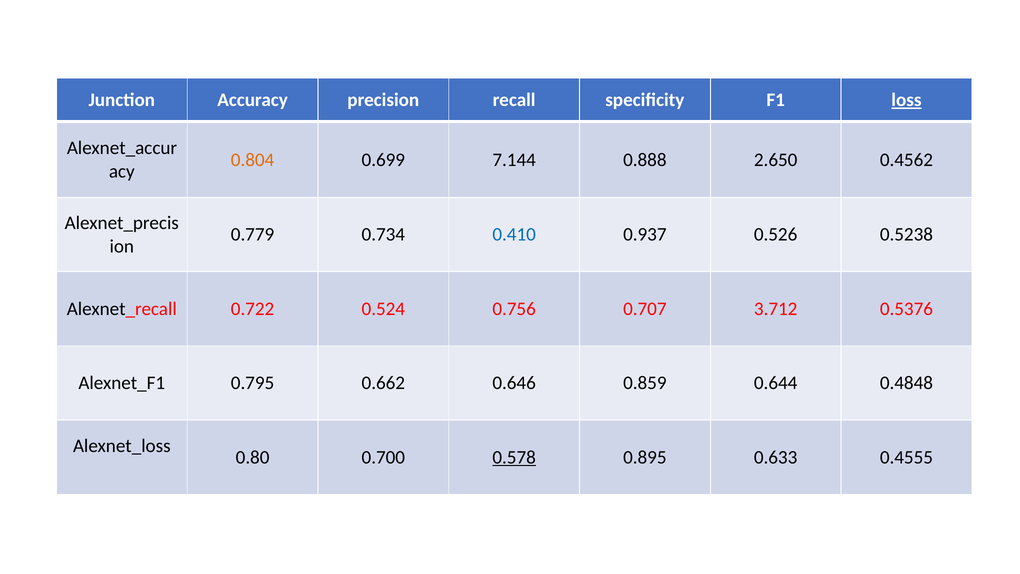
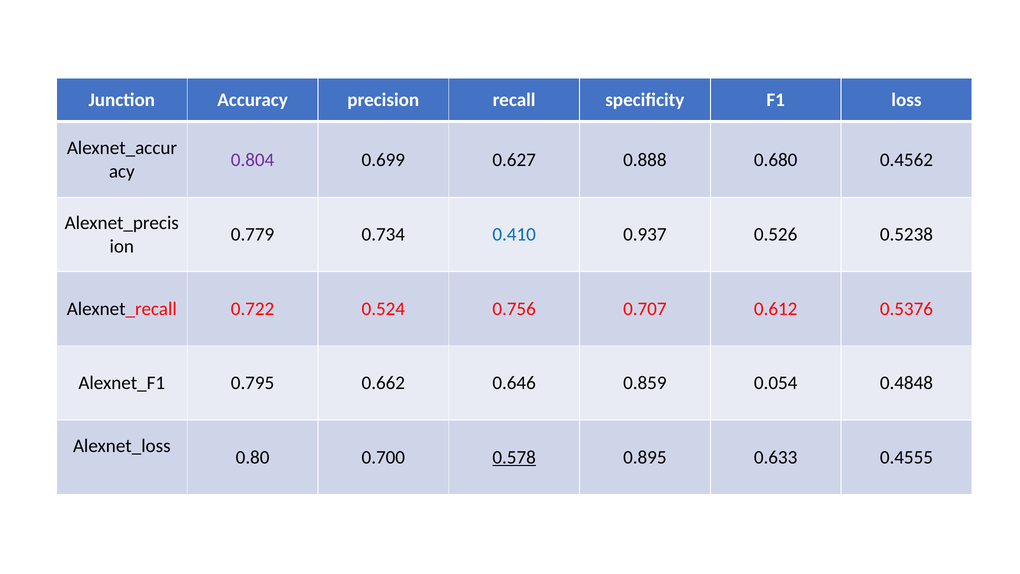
loss underline: present -> none (906, 100)
0.804 colour: orange -> purple (253, 160)
7.144: 7.144 -> 0.627 (514, 160)
2.650: 2.650 -> 0.680 (776, 160)
3.712: 3.712 -> 0.612 (776, 309)
0.644: 0.644 -> 0.054 (776, 383)
